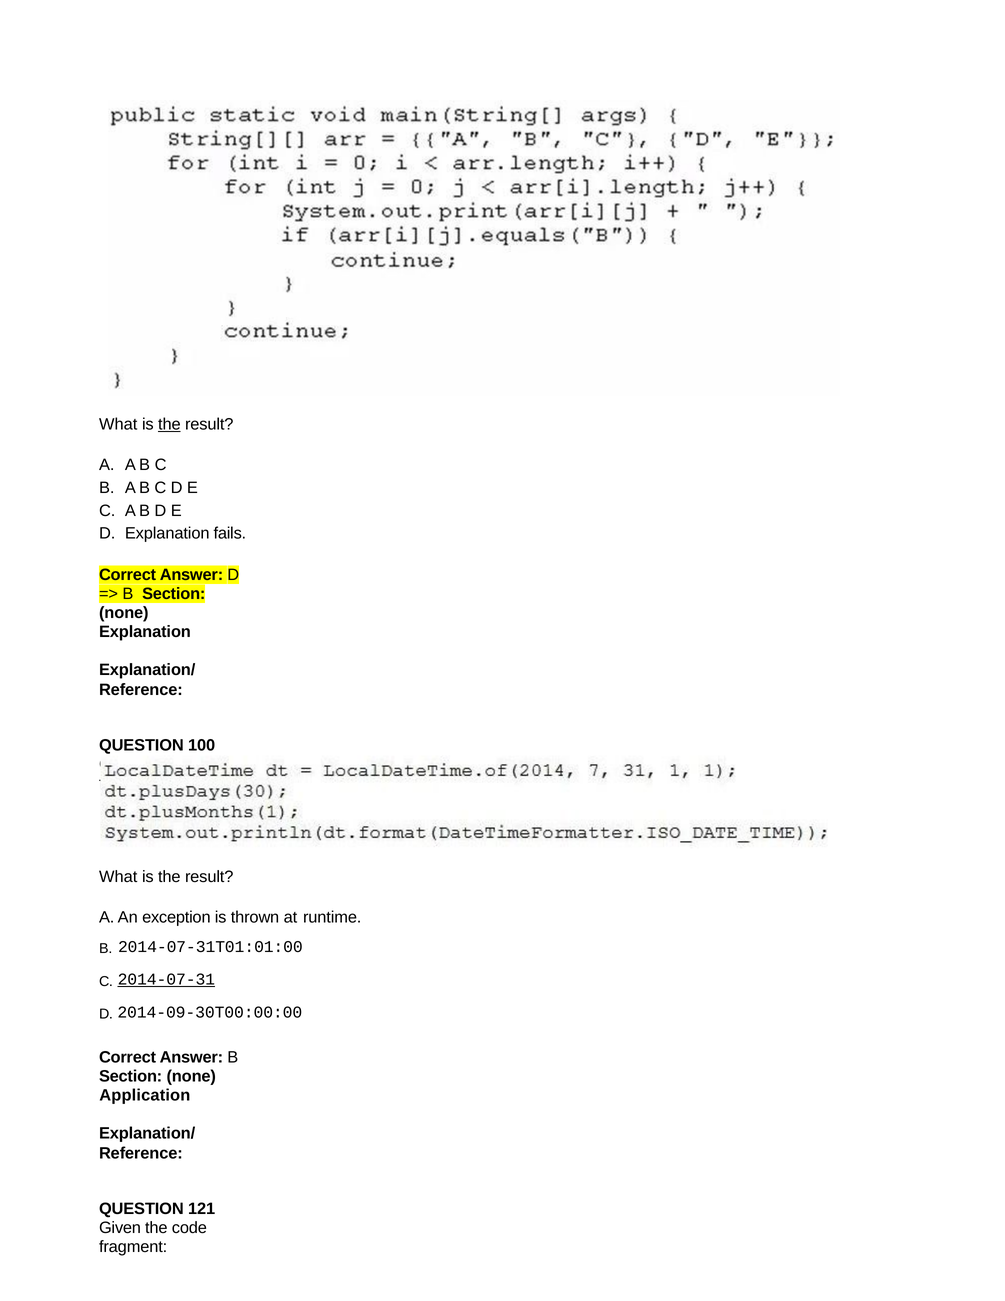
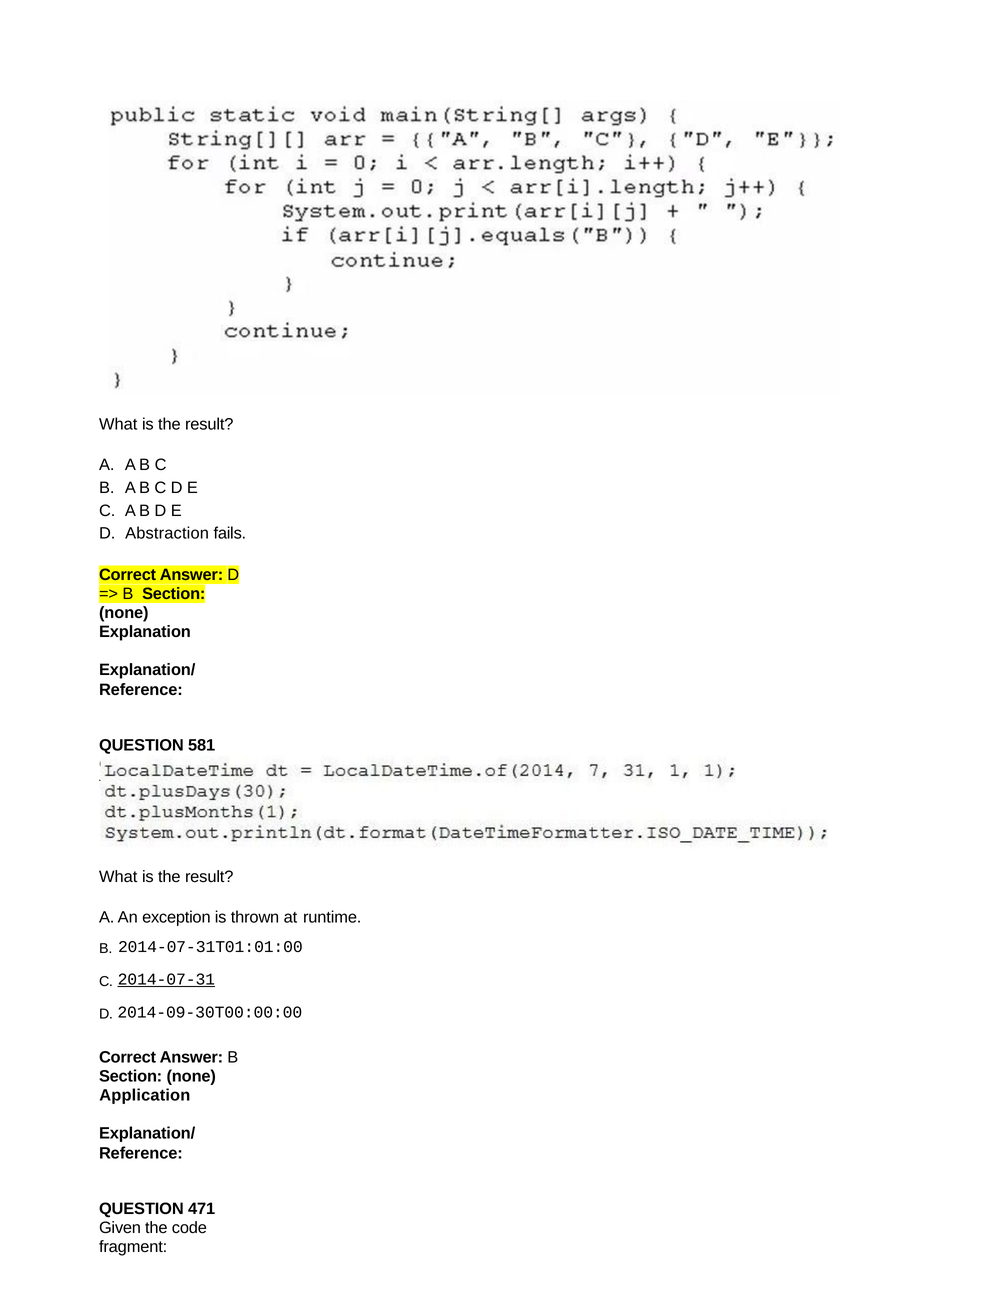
the underline: present -> none (169, 424)
D Explanation: Explanation -> Abstraction (167, 533)
100: 100 -> 581 (202, 745)
121: 121 -> 471 (202, 1208)
